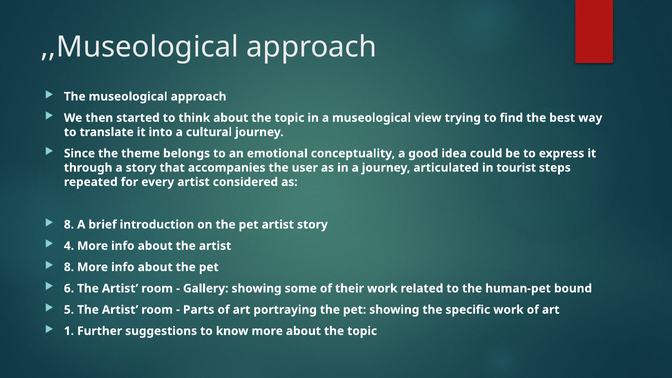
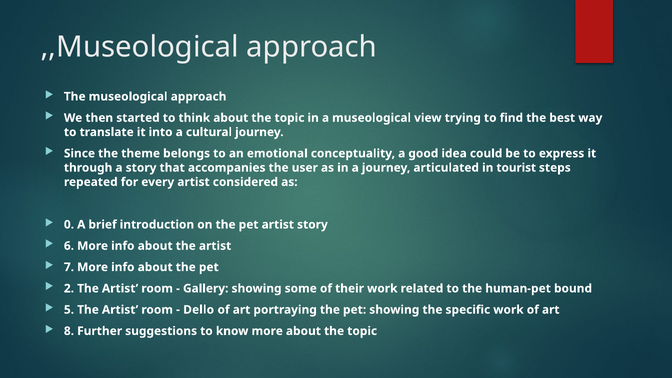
8: 8 -> 0 (69, 225)
4: 4 -> 6 (69, 246)
8: 8 -> 7 (69, 267)
6: 6 -> 2 (69, 288)
Parts: Parts -> Dello (199, 310)
1: 1 -> 8 (69, 331)
